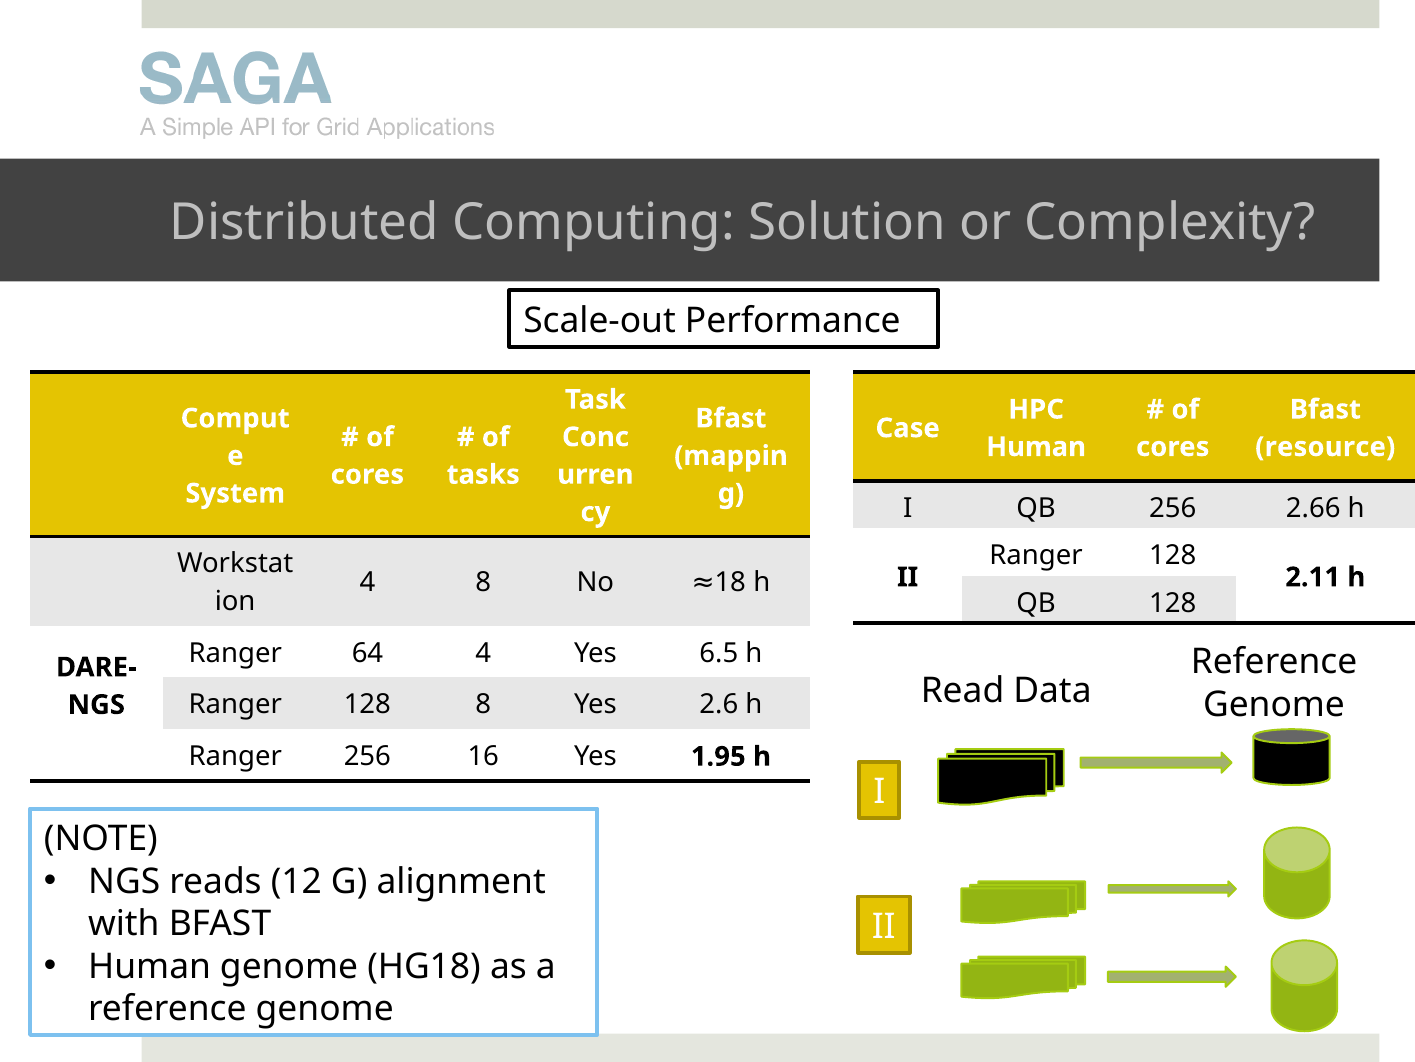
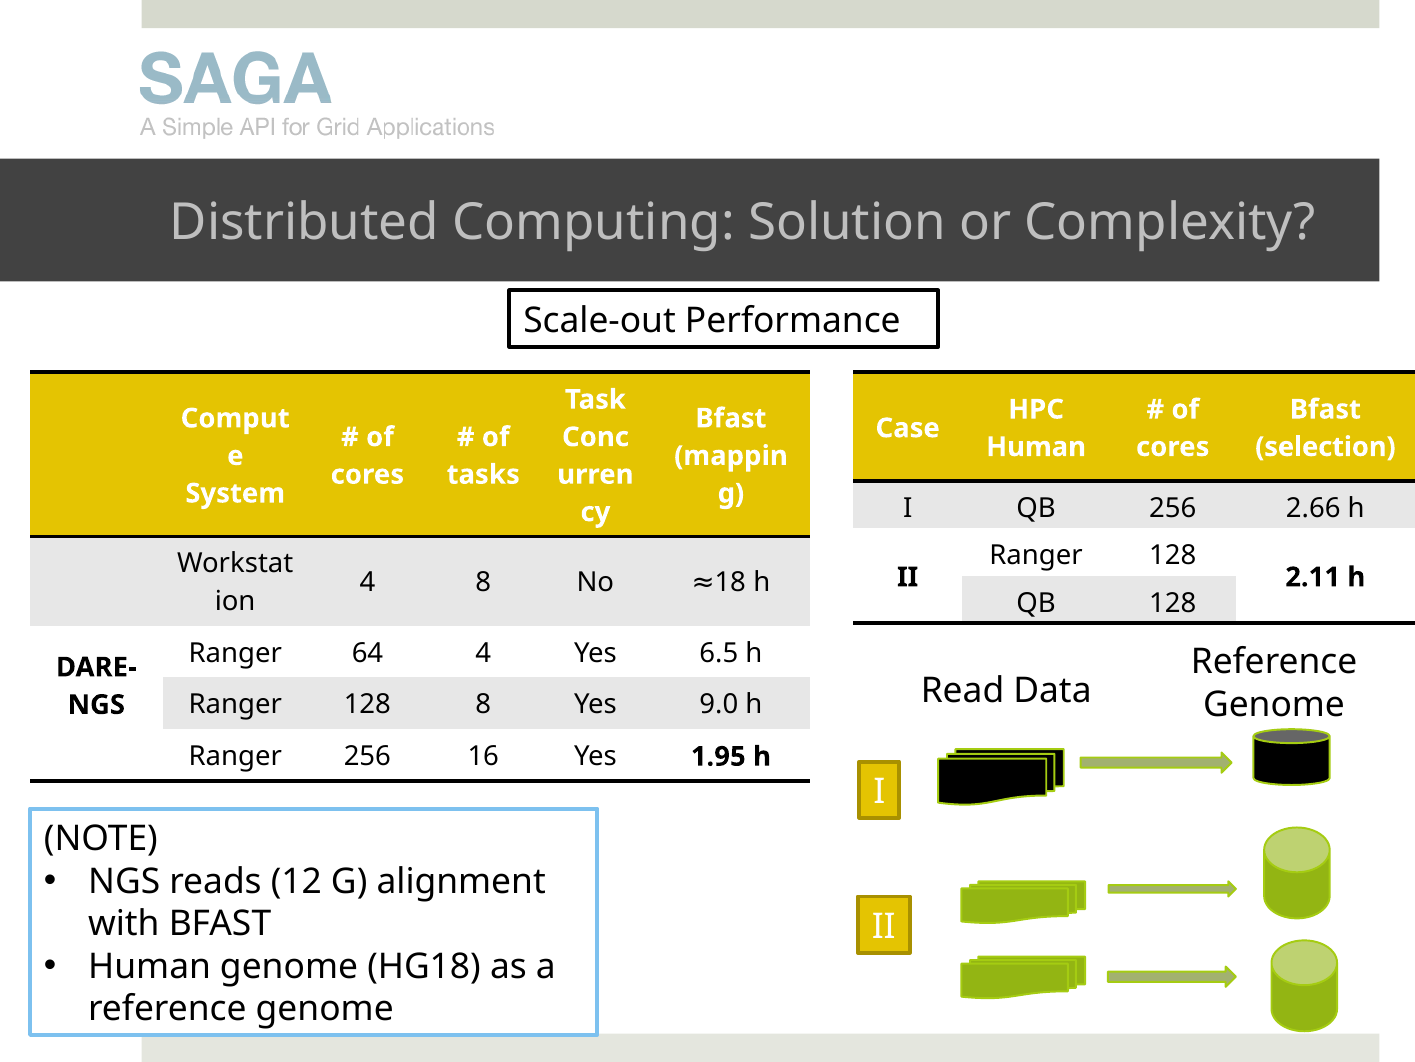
resource: resource -> selection (1325, 447)
2.6: 2.6 -> 9.0 (719, 704)
